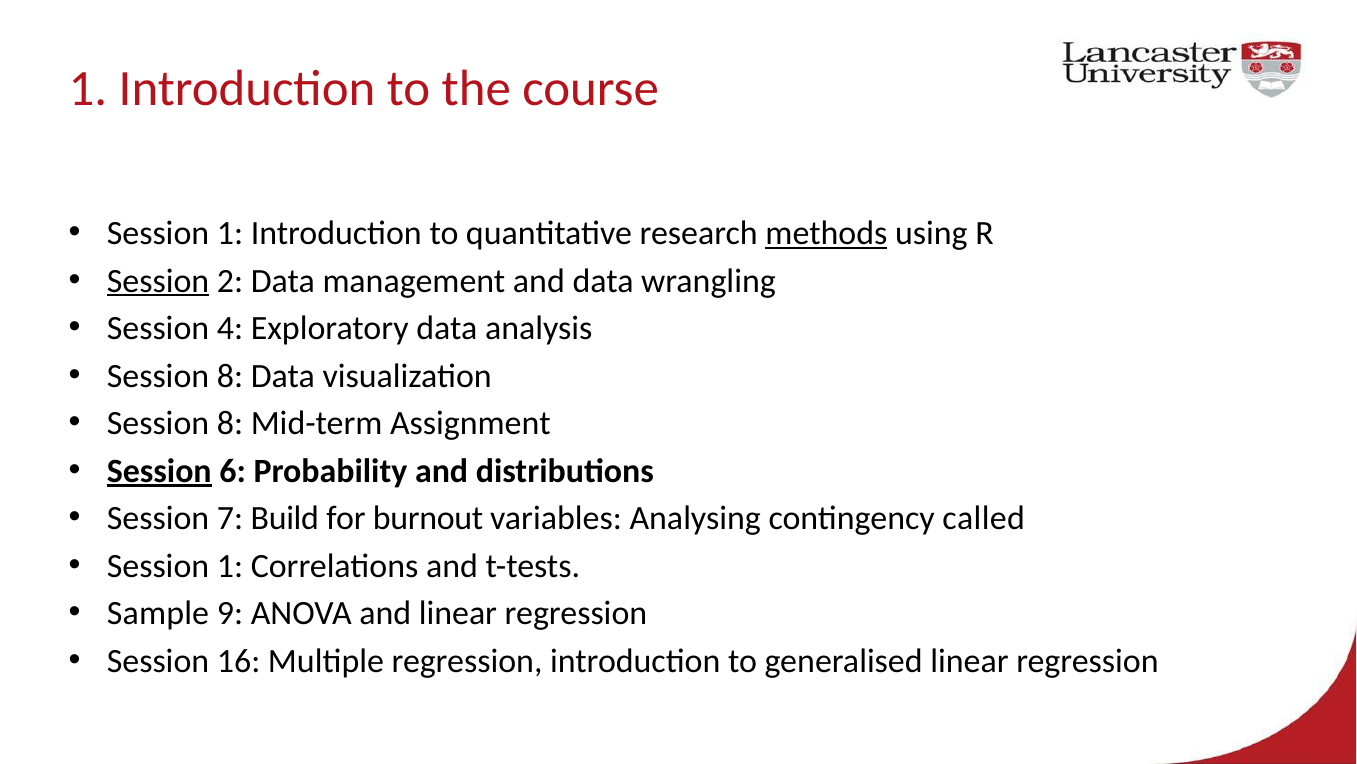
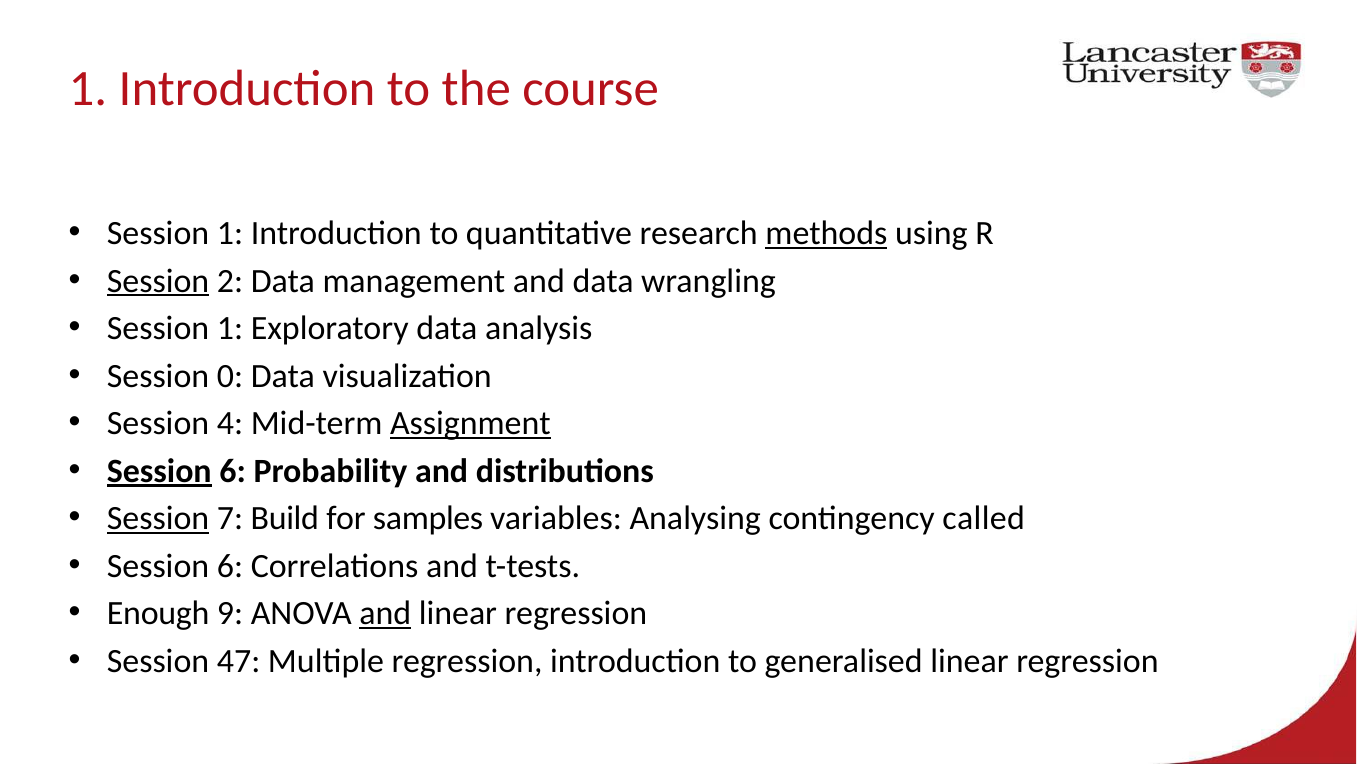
4: 4 -> 1 (230, 328)
8: 8 -> 0 (230, 376)
8: 8 -> 4 (230, 423)
Assignment underline: none -> present (470, 423)
Session underline: none -> present (158, 518)
burnout: burnout -> samples (428, 518)
1: 1 -> 6 (230, 565)
Sample: Sample -> Enough (158, 613)
and underline: none -> present (385, 613)
16: 16 -> 47 (239, 660)
